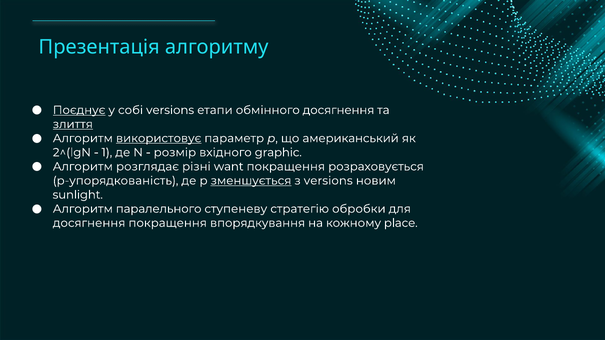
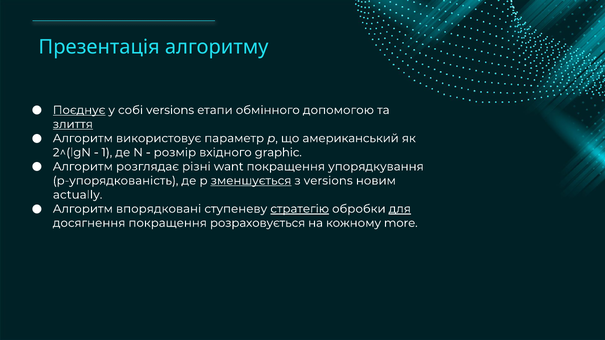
обмінного досягнення: досягнення -> допомогою (338, 110)
використовує underline: present -> none (159, 138)
розраховується: розраховується -> упорядкування (376, 167)
sunlight: sunlight -> actually (78, 195)
паралельного: паралельного -> впорядковані (159, 209)
стратегію underline: none -> present (300, 209)
для underline: none -> present (400, 209)
впорядкування: впорядкування -> розраховується (258, 223)
place: place -> more (401, 223)
